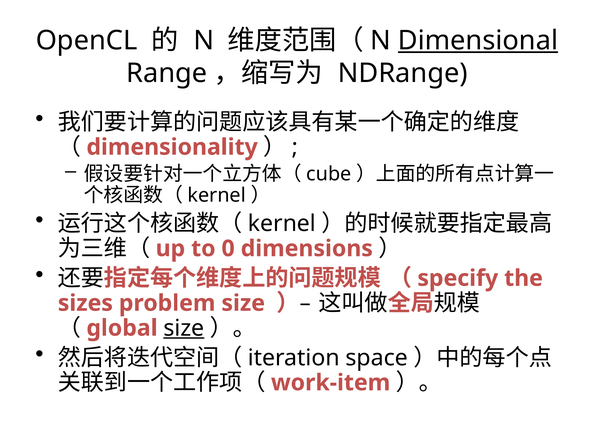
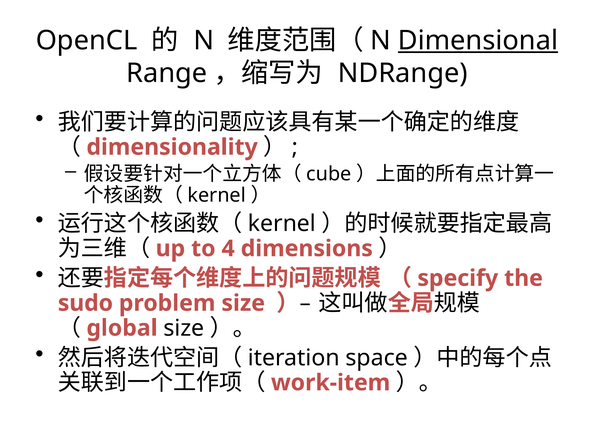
0: 0 -> 4 (228, 249)
sizes: sizes -> sudo (85, 304)
size underline: present -> none (184, 328)
